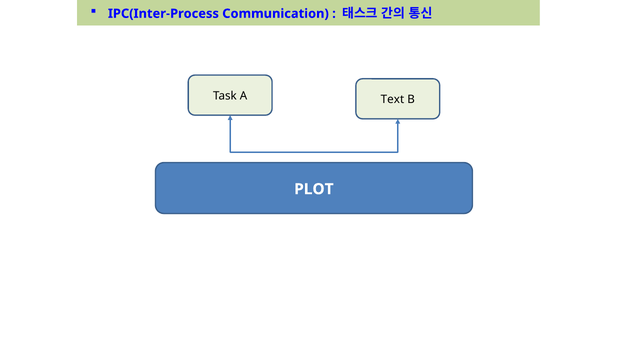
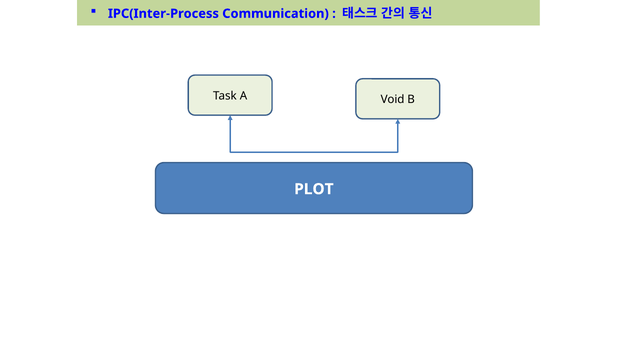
Text: Text -> Void (393, 100)
